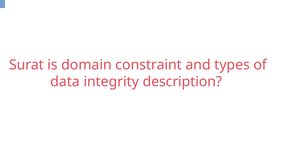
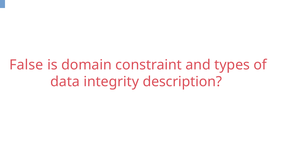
Surat: Surat -> False (26, 65)
